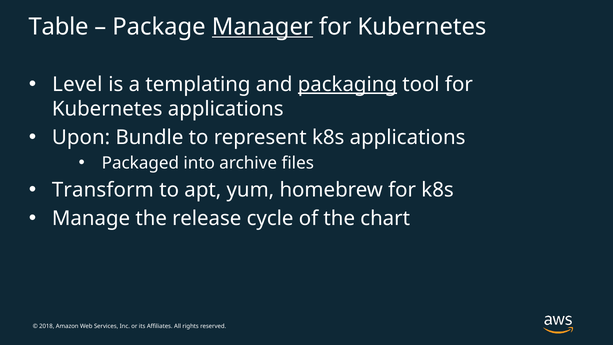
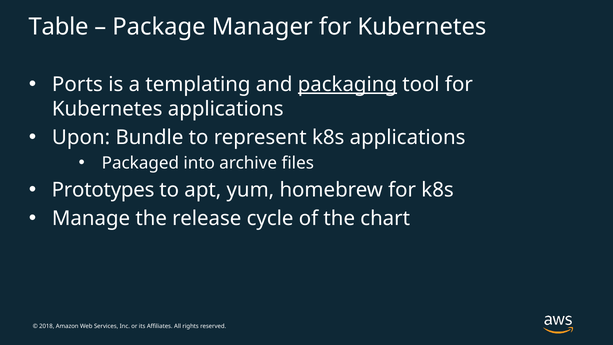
Manager underline: present -> none (262, 27)
Level: Level -> Ports (77, 84)
Transform: Transform -> Prototypes (103, 190)
